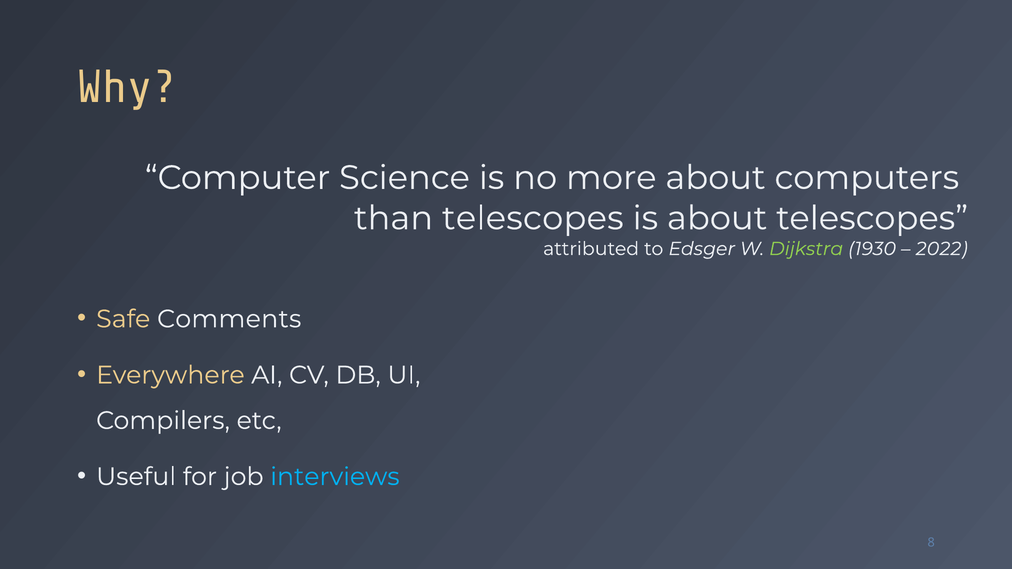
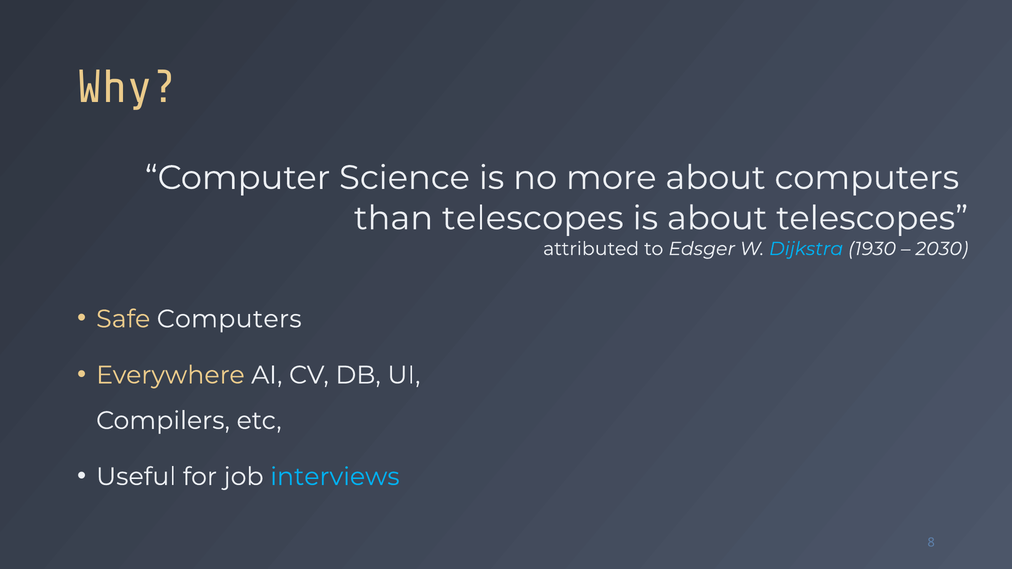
Dijkstra colour: light green -> light blue (806, 249)
2022: 2022 -> 2030 (942, 249)
Safe Comments: Comments -> Computers (229, 319)
